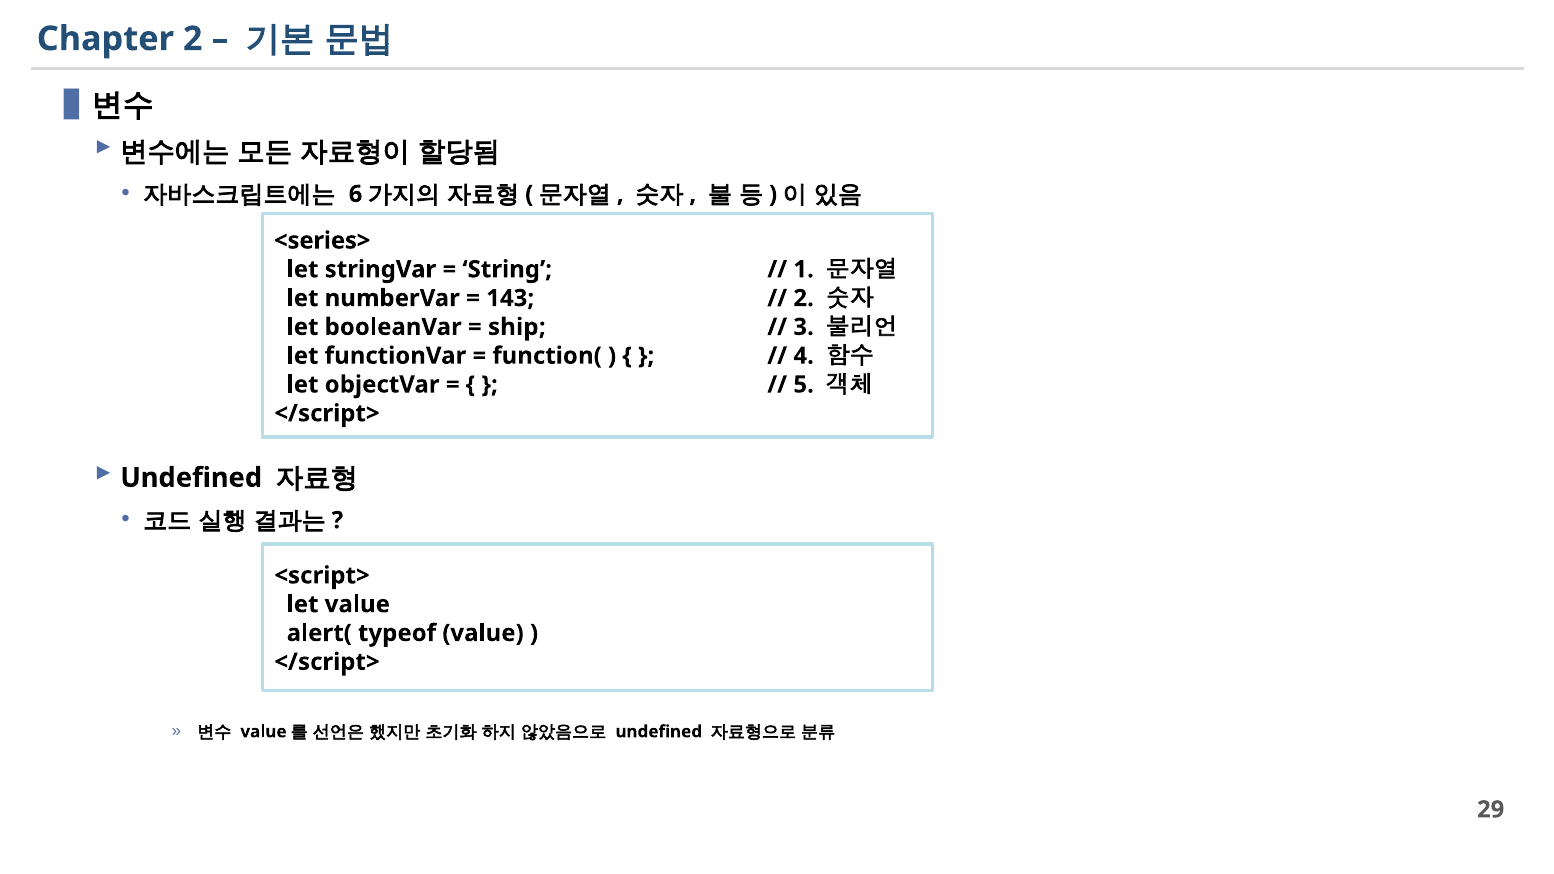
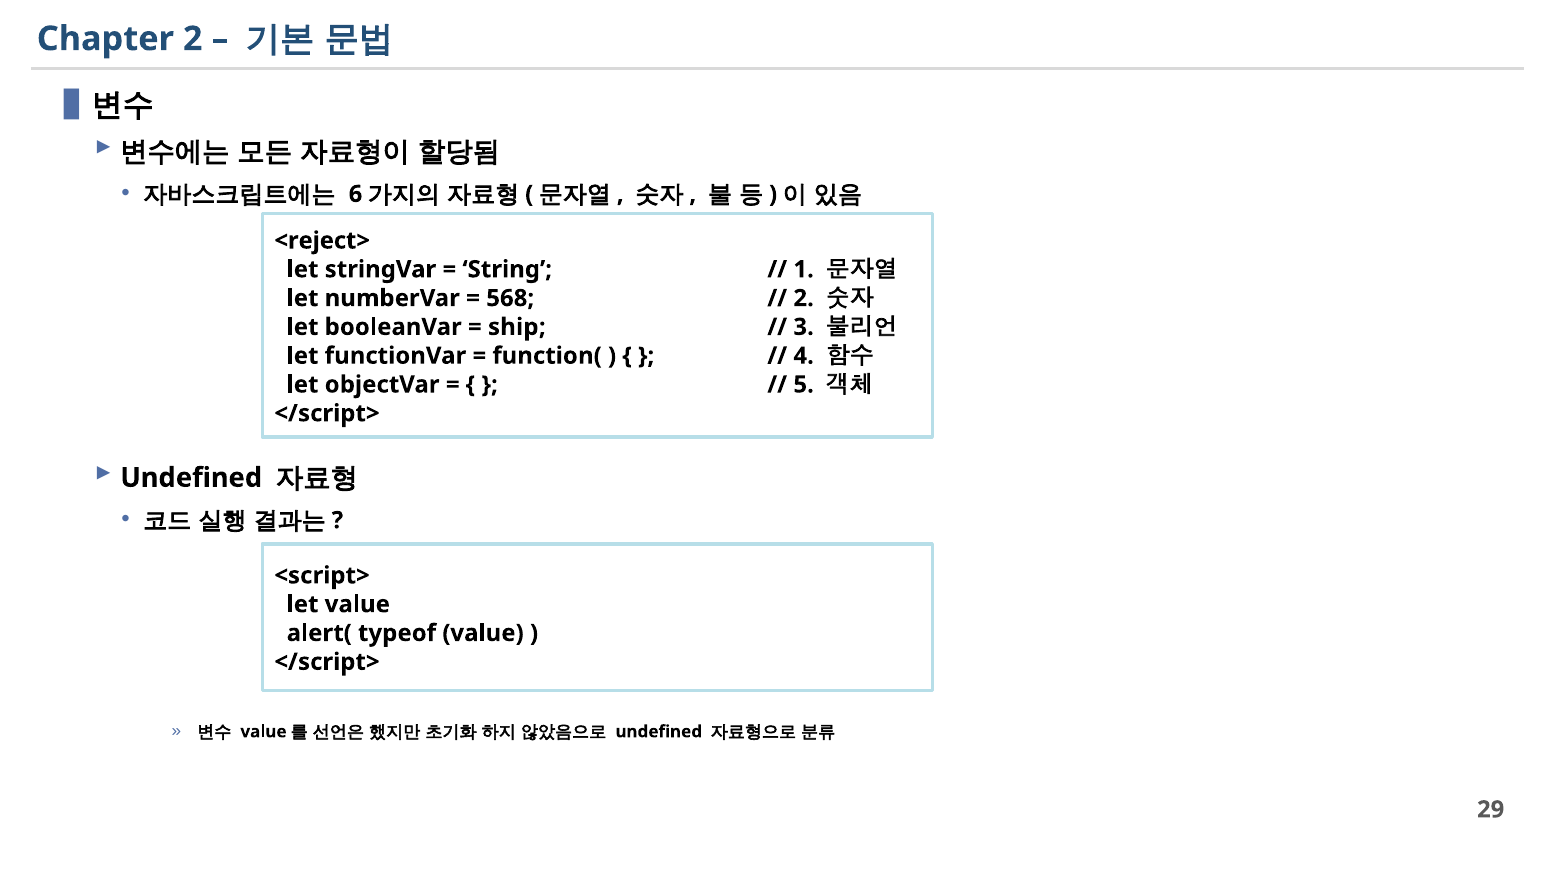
<series>: <series> -> <reject> (322, 241)
143: 143 -> 568 (510, 298)
